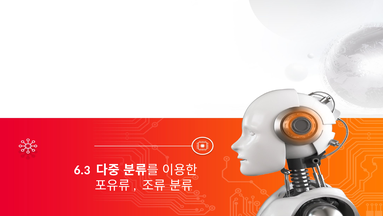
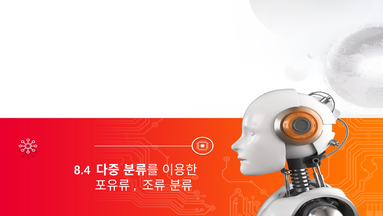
6.3: 6.3 -> 8.4 (82, 170)
